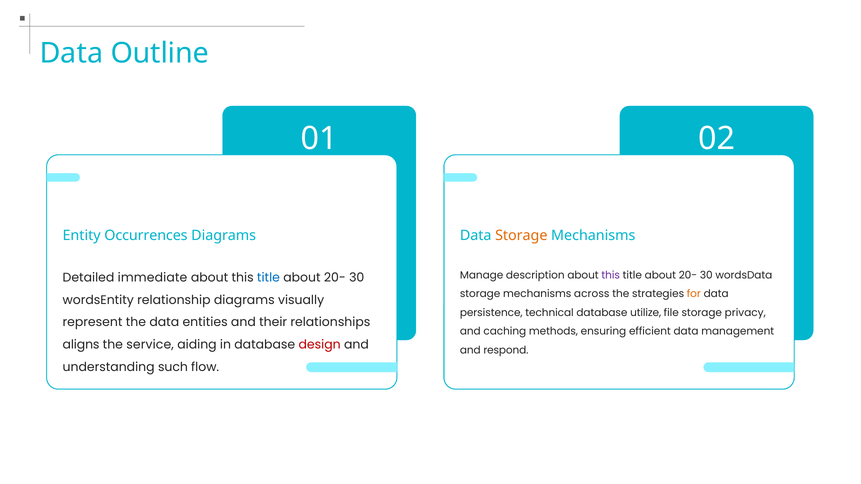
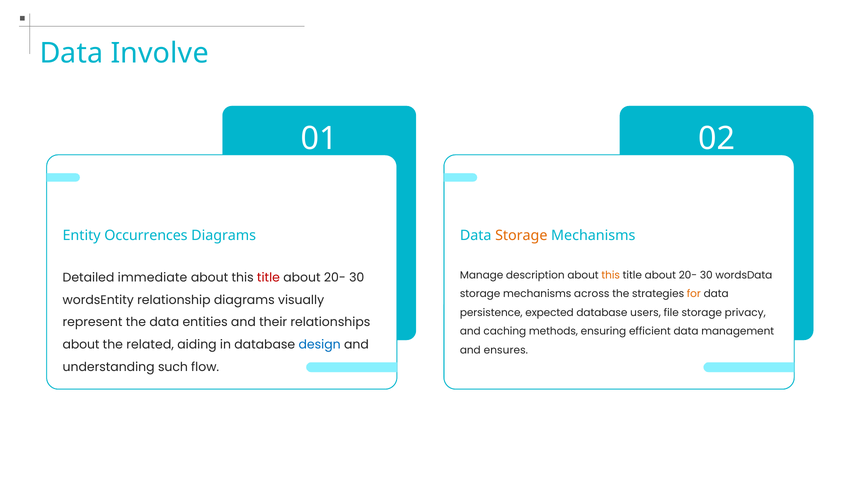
Outline: Outline -> Involve (160, 53)
this colour: purple -> orange (611, 275)
title colour: blue -> red (268, 278)
technical: technical -> expected (550, 313)
utilize: utilize -> users (646, 313)
aligns: aligns -> about (81, 345)
service: service -> related (150, 345)
design colour: red -> blue (320, 345)
respond: respond -> ensures (506, 350)
